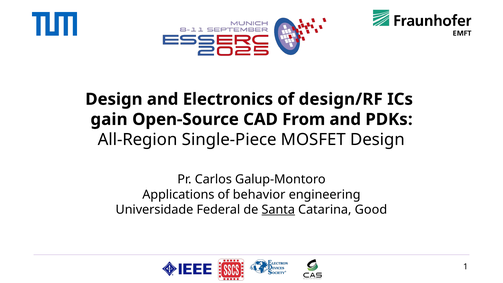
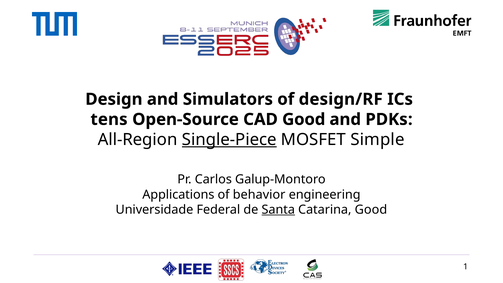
Electronics: Electronics -> Simulators (228, 99)
gain: gain -> tens (109, 119)
CAD From: From -> Good (304, 119)
Single-Piece underline: none -> present (229, 139)
MOSFET Design: Design -> Simple (378, 139)
